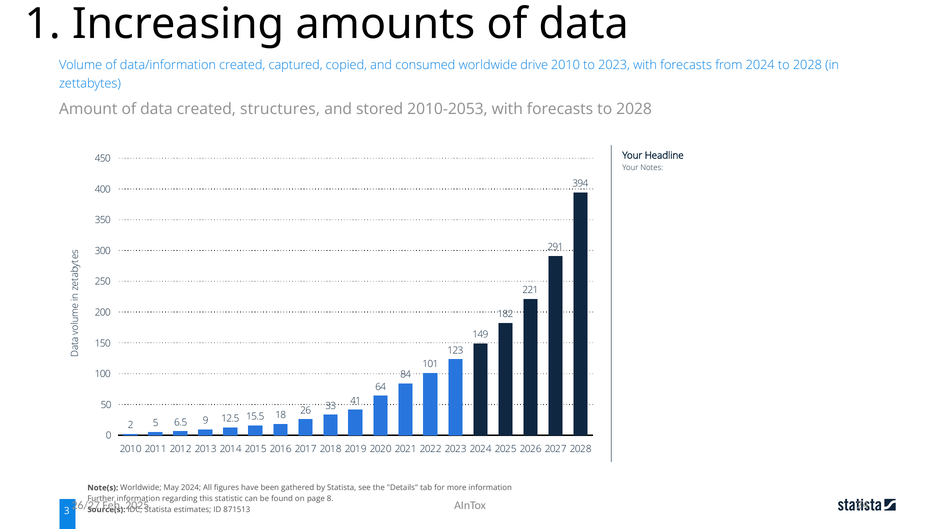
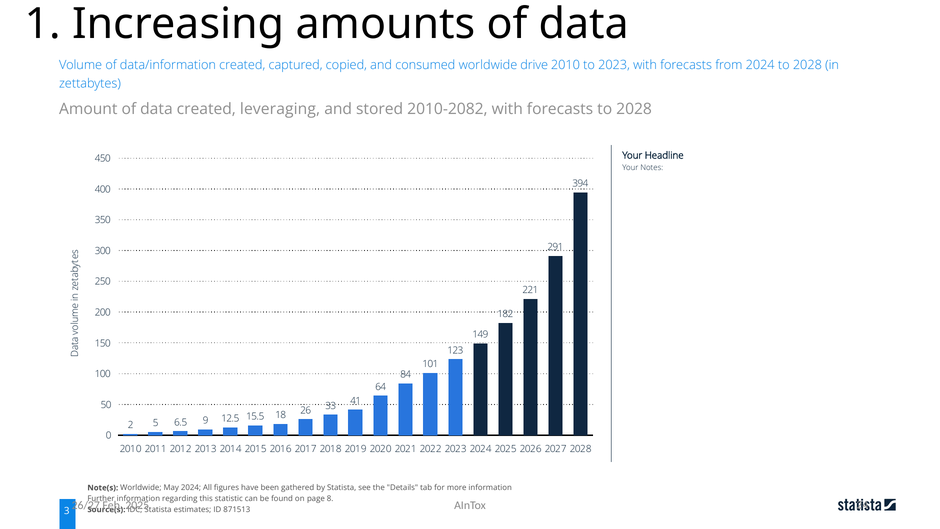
structures: structures -> leveraging (280, 109)
2010-2053: 2010-2053 -> 2010-2082 (447, 109)
